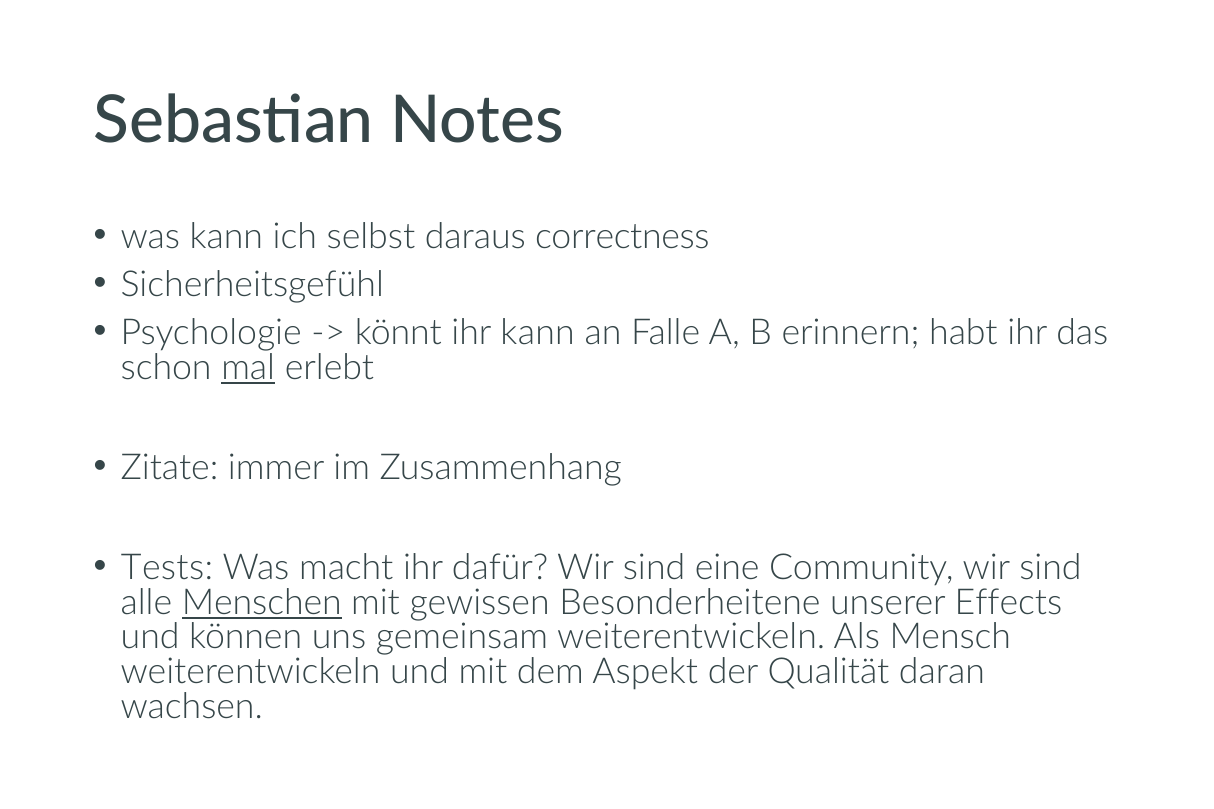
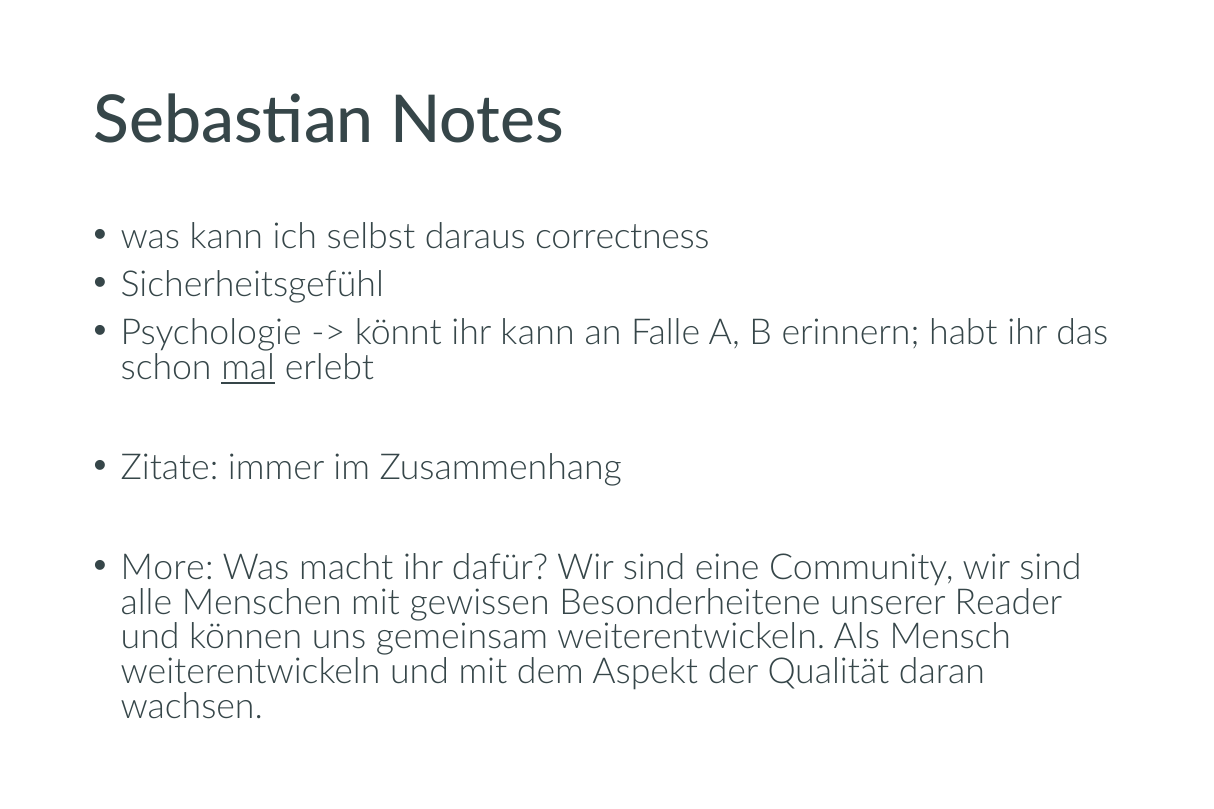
Tests: Tests -> More (167, 568)
Menschen underline: present -> none (262, 603)
Effects: Effects -> Reader (1008, 603)
